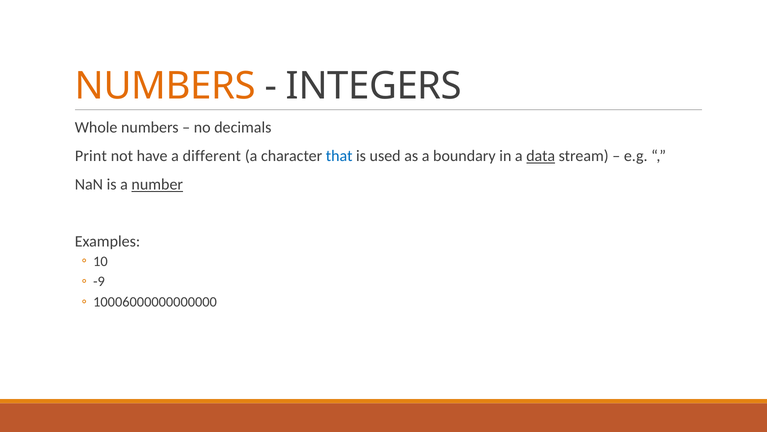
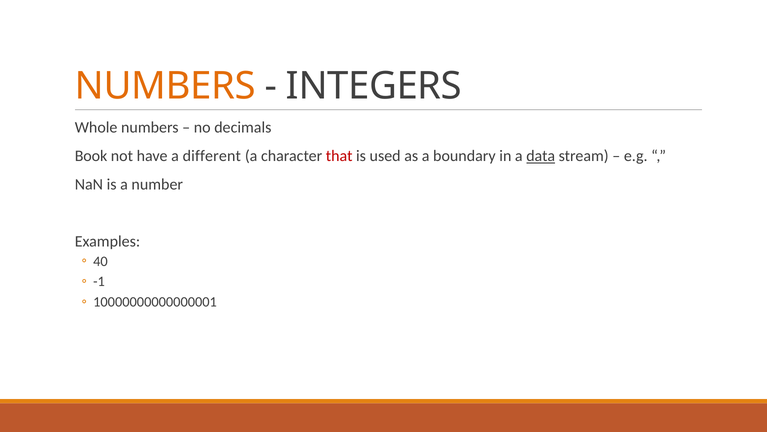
Print: Print -> Book (91, 156)
that colour: blue -> red (339, 156)
number underline: present -> none (157, 184)
10: 10 -> 40 (100, 261)
-9: -9 -> -1 (99, 281)
10006000000000000: 10006000000000000 -> 10000000000000001 (155, 302)
